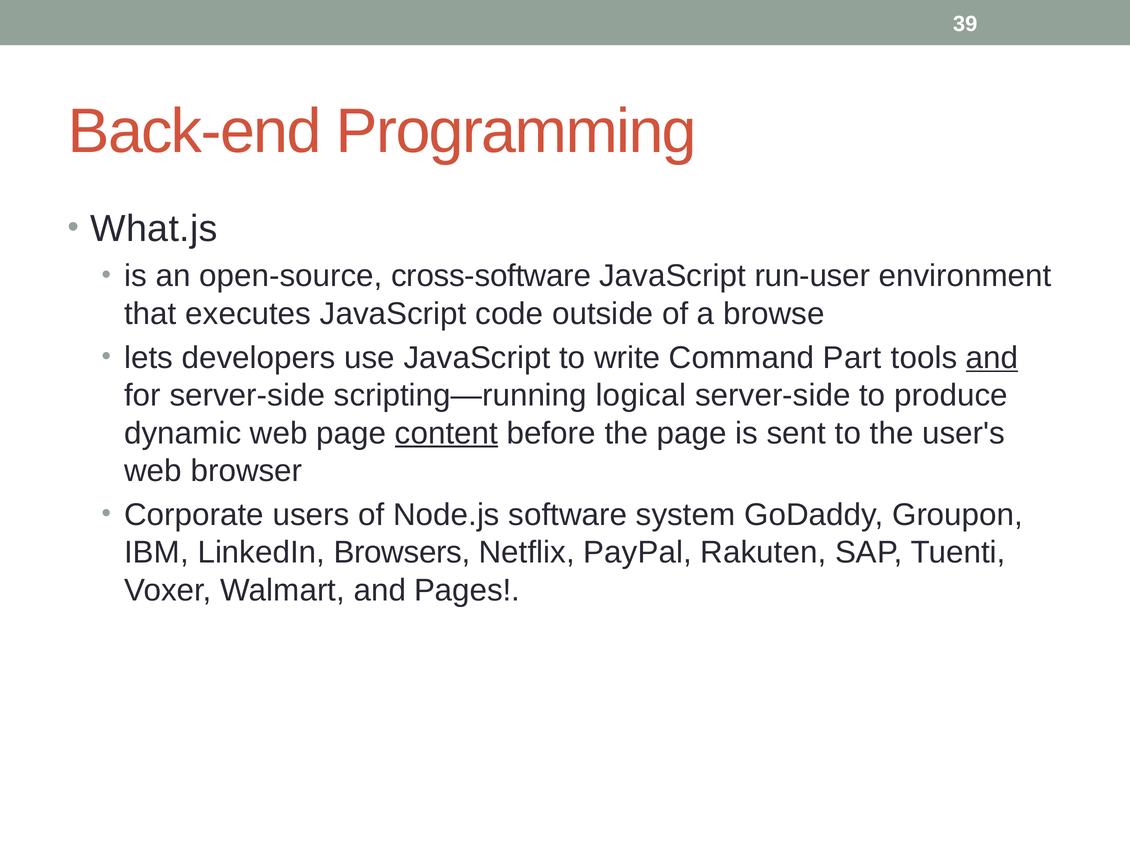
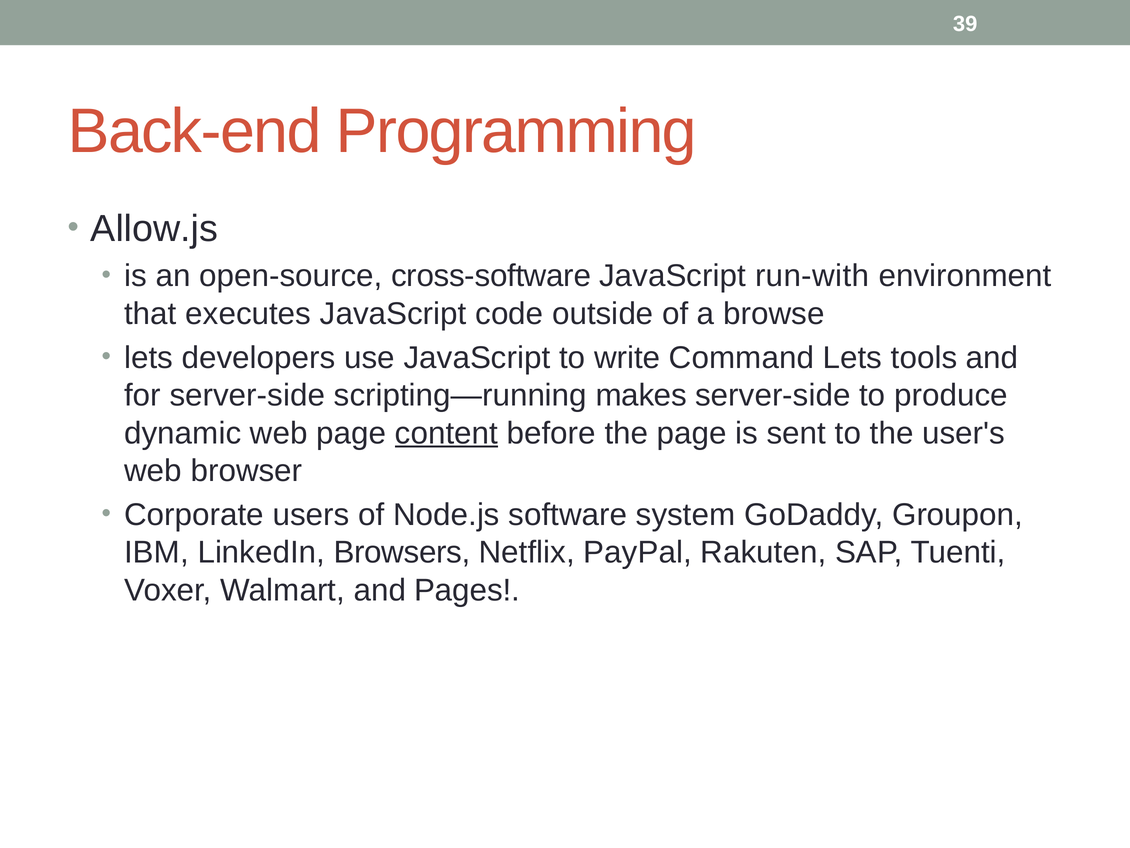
What.js: What.js -> Allow.js (154, 229)
run-user: run-user -> run-with (812, 276)
Command Part: Part -> Lets (852, 358)
and underline: present -> none (992, 358)
logical: logical -> makes (641, 395)
